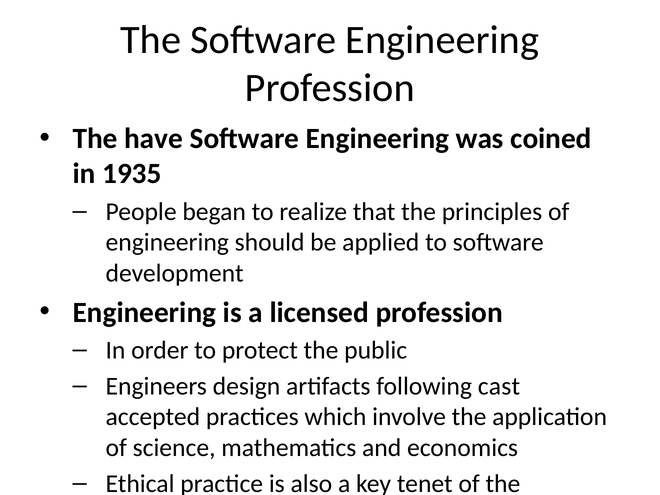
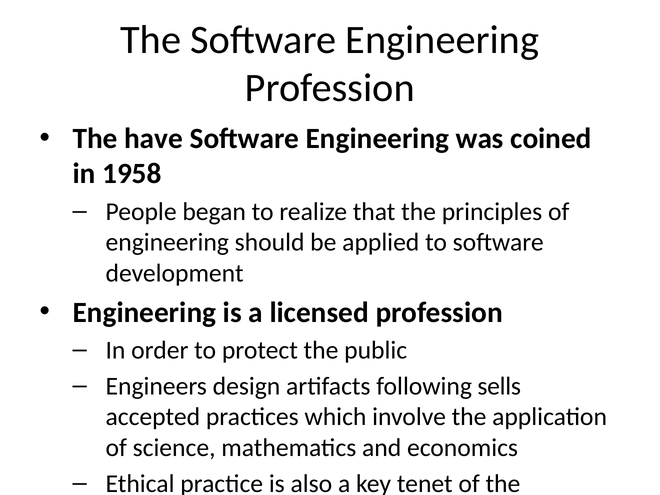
1935: 1935 -> 1958 (132, 174)
cast: cast -> sells (499, 386)
